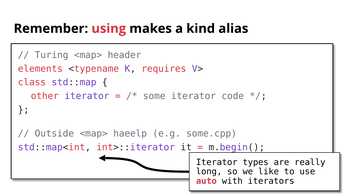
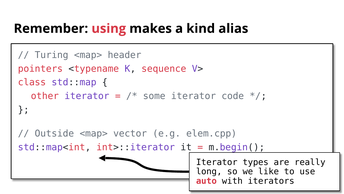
elements: elements -> pointers (40, 69)
requires: requires -> sequence (164, 69)
haeelp: haeelp -> vector (130, 133)
some.cpp: some.cpp -> elem.cpp (211, 133)
